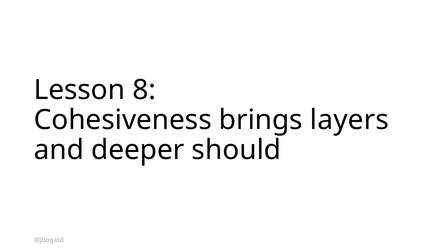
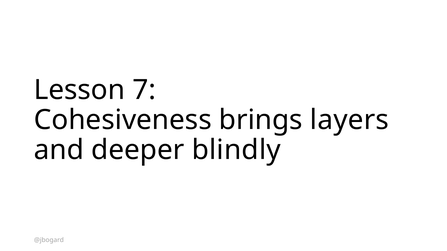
8: 8 -> 7 (144, 90)
should: should -> blindly (236, 150)
